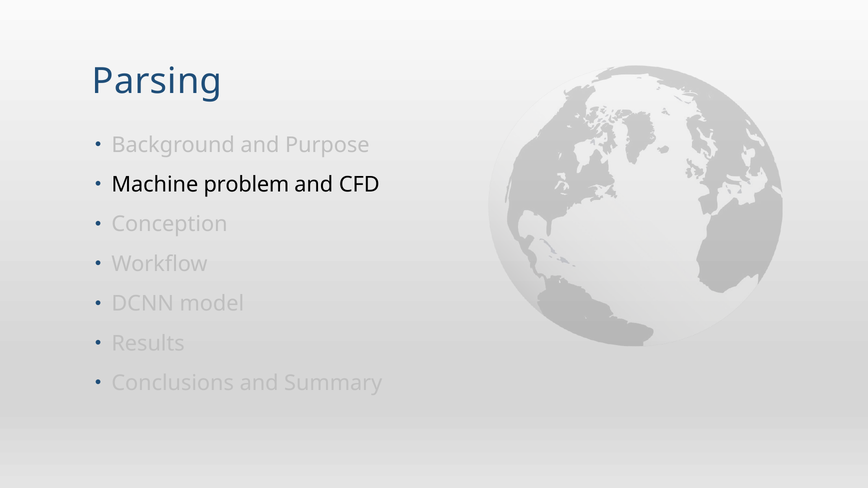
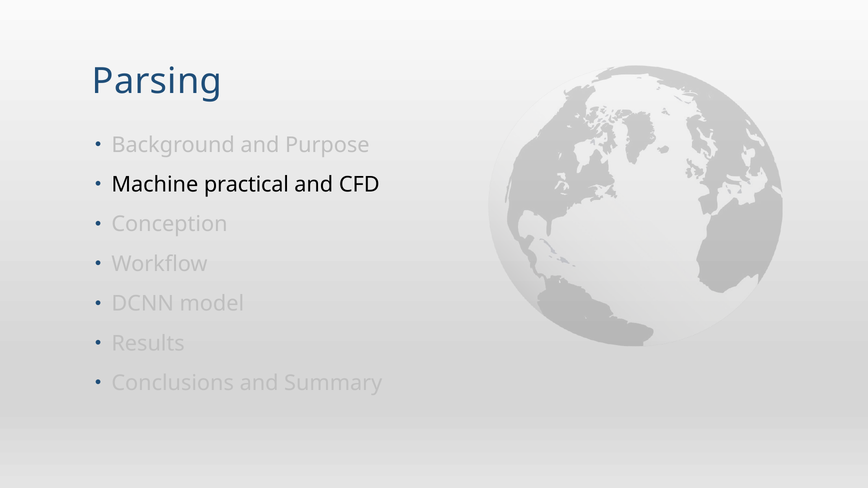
problem: problem -> practical (246, 185)
